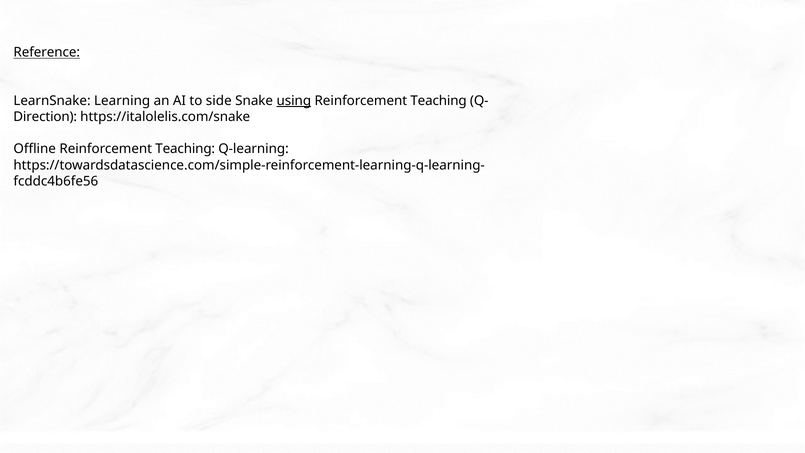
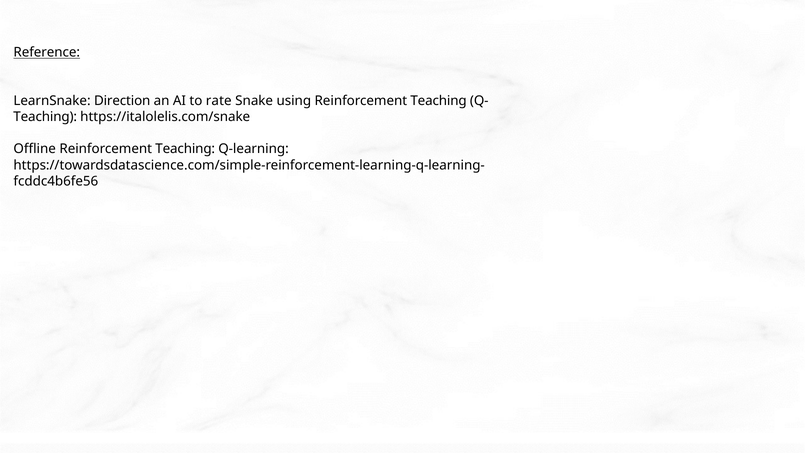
Learning: Learning -> Direction (122, 101)
side: side -> rate (219, 101)
using underline: present -> none (294, 101)
Direction: Direction -> Teaching (45, 117)
